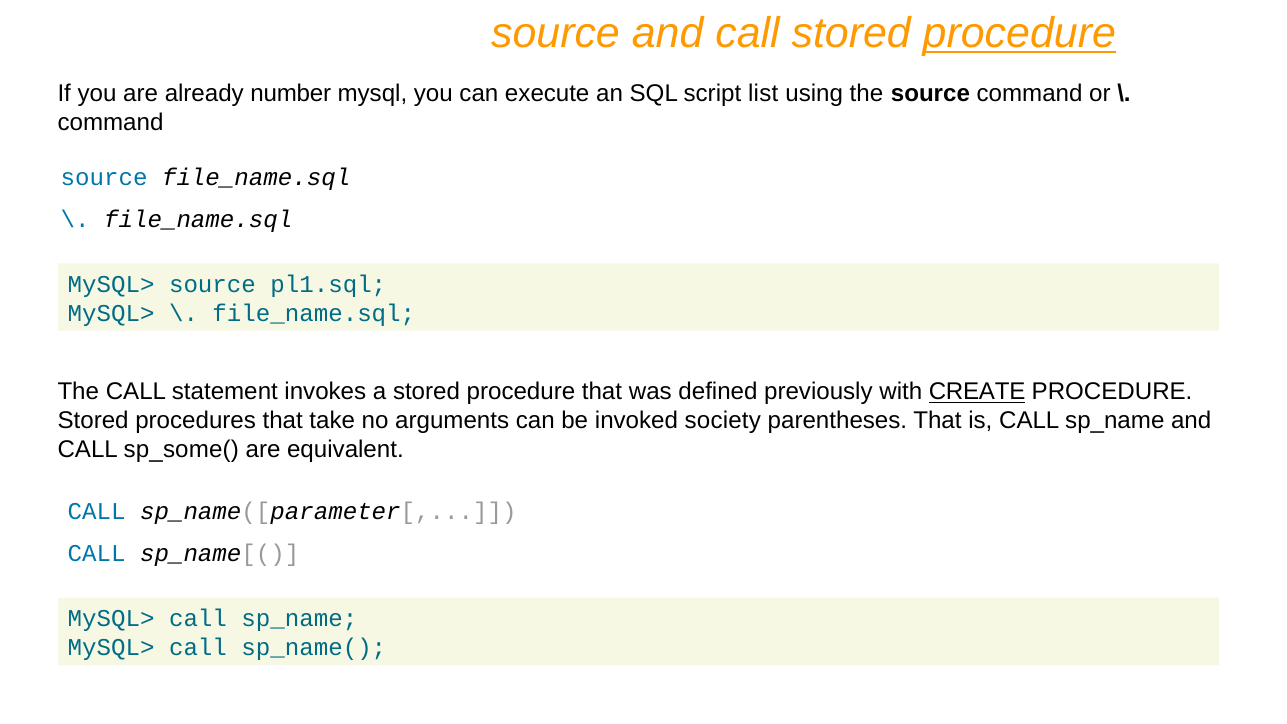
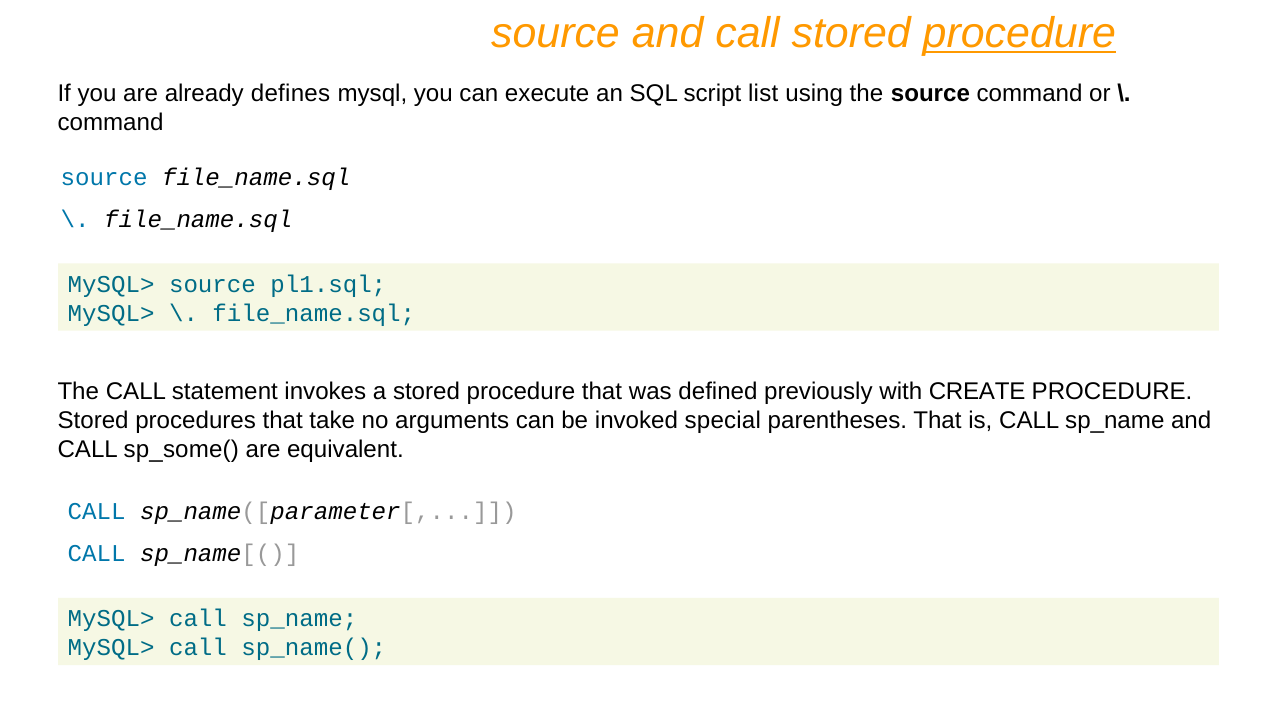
number: number -> defines (291, 94)
CREATE underline: present -> none (977, 392)
society: society -> special (723, 421)
